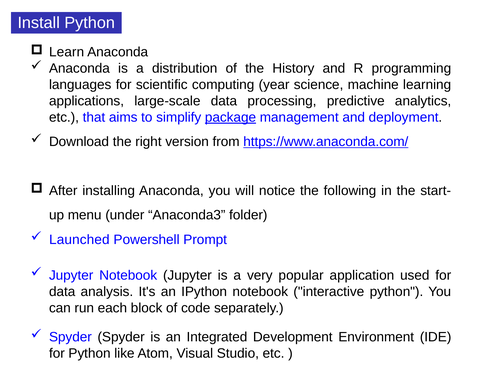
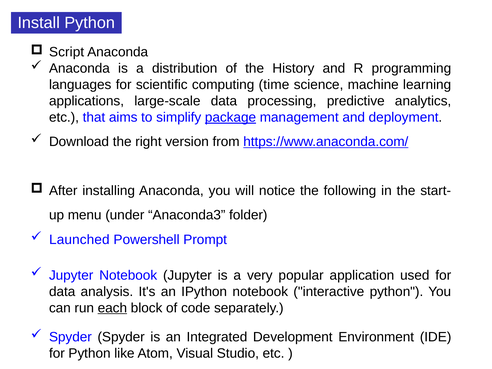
Learn: Learn -> Script (67, 52)
year: year -> time (274, 85)
each underline: none -> present (112, 308)
